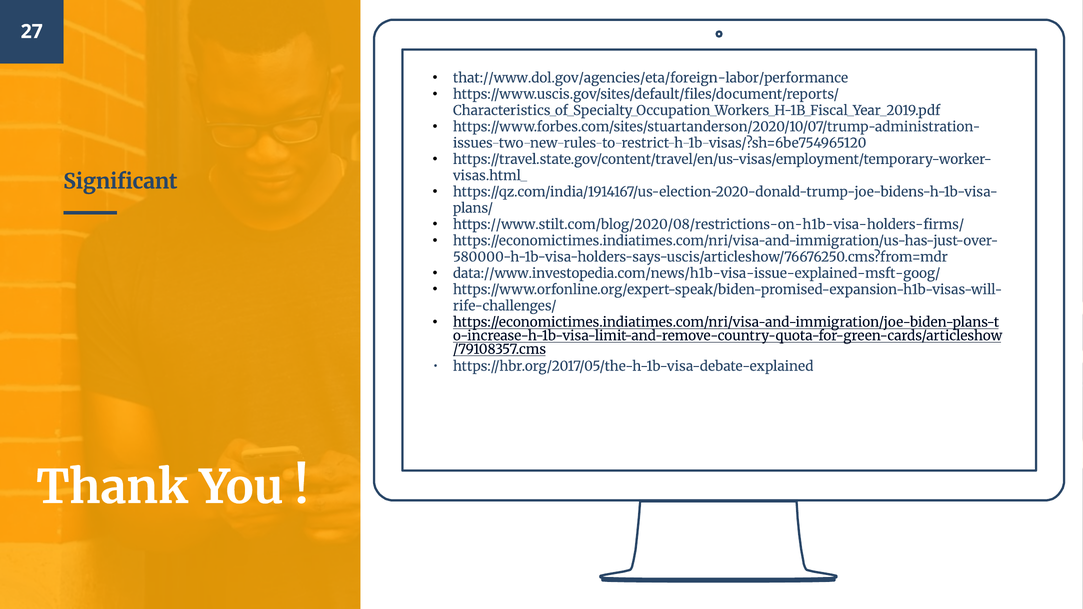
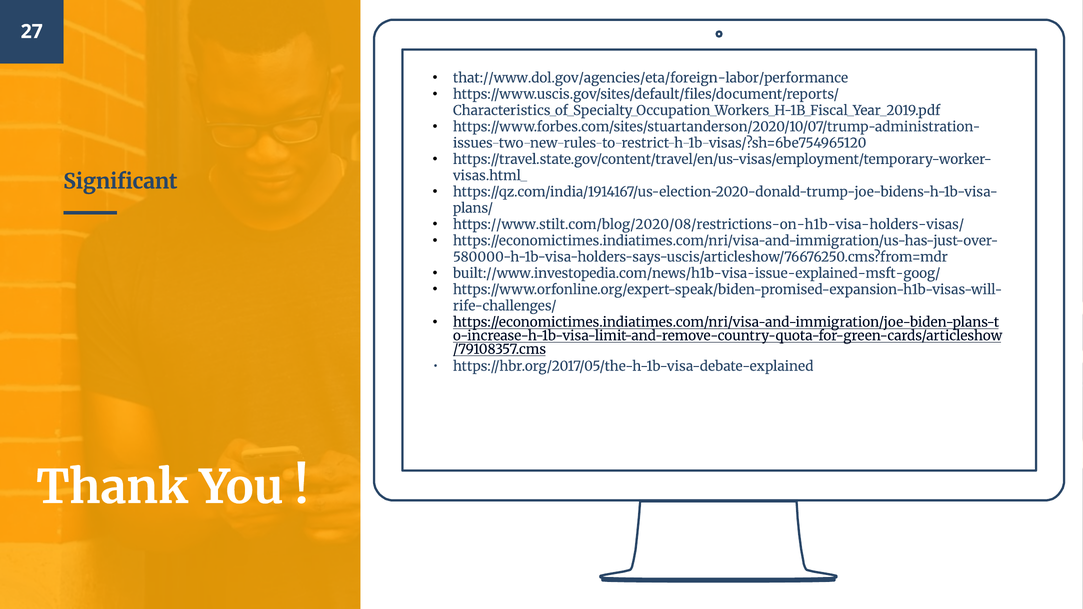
https://www.stilt.com/blog/2020/08/restrictions-on-h1b-visa-holders-firms/: https://www.stilt.com/blog/2020/08/restrictions-on-h1b-visa-holders-firms/ -> https://www.stilt.com/blog/2020/08/restrictions-on-h1b-visa-holders-visas/ (708, 225)
data://www.investopedia.com/news/h1b-visa-issue-explained-msft-goog/: data://www.investopedia.com/news/h1b-visa-issue-explained-msft-goog/ -> built://www.investopedia.com/news/h1b-visa-issue-explained-msft-goog/ (697, 273)
